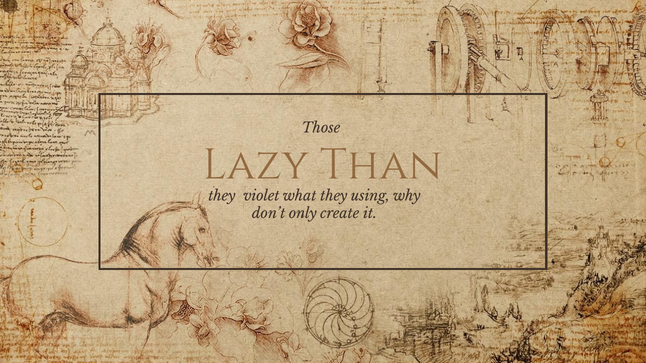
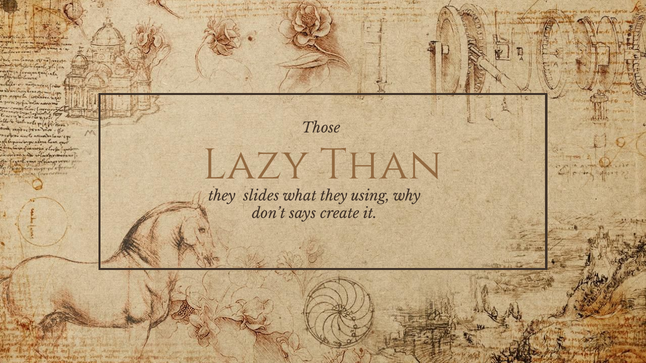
violet: violet -> slides (261, 196)
only: only -> says (303, 214)
